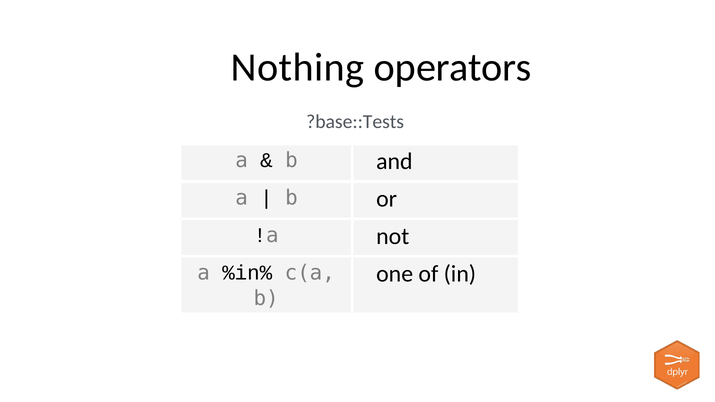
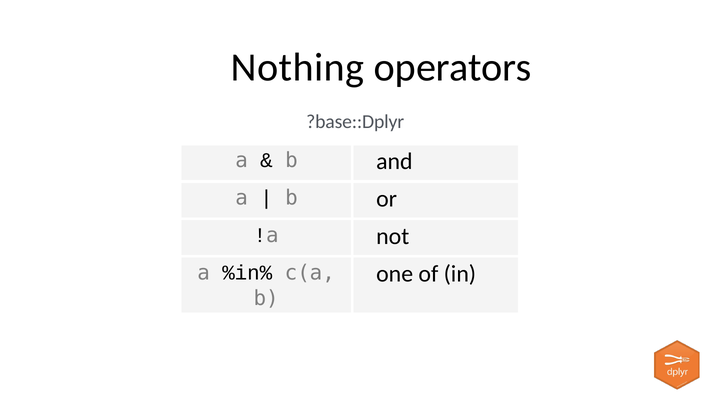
?base::Tests: ?base::Tests -> ?base::Dplyr (355, 122)
